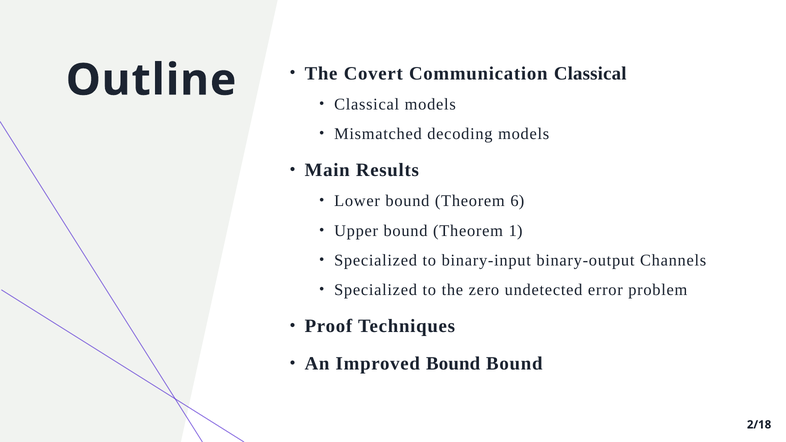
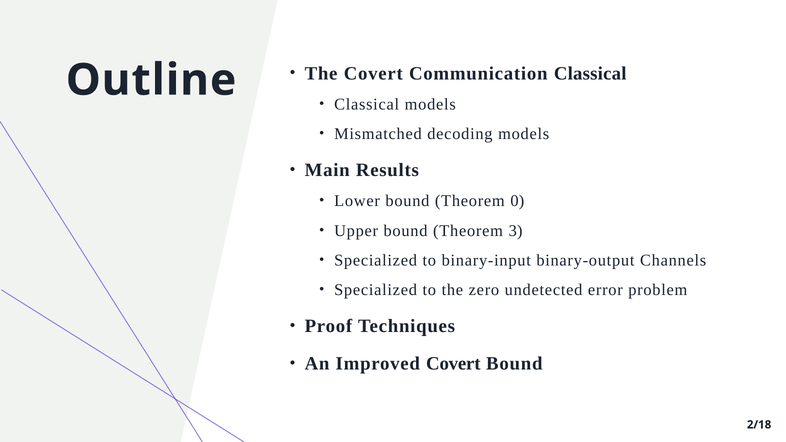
6: 6 -> 0 (517, 201)
1: 1 -> 3 (516, 231)
Improved Bound: Bound -> Covert (453, 364)
